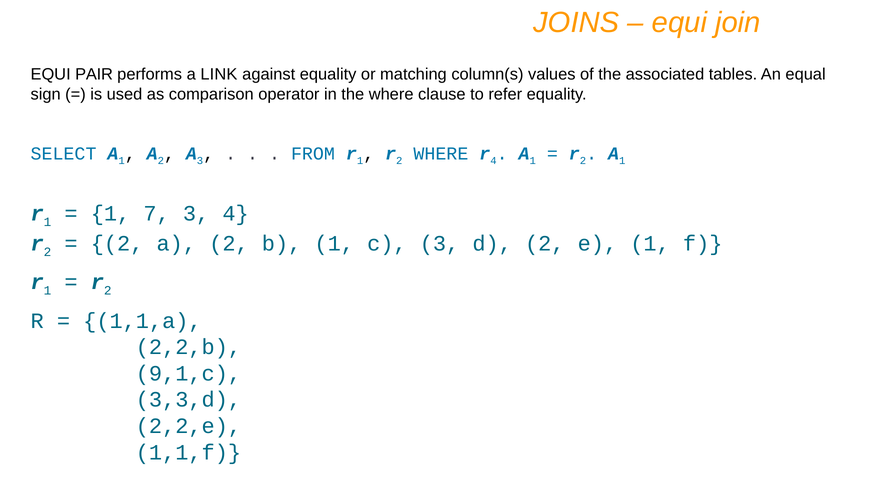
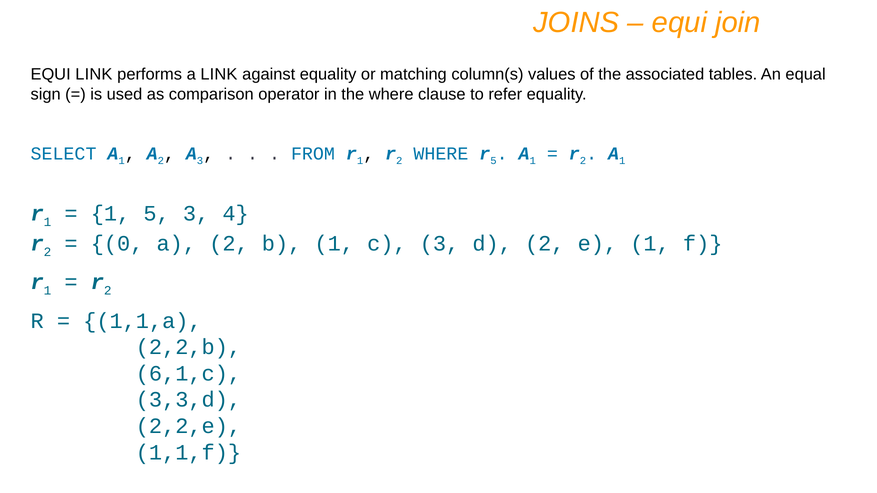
EQUI PAIR: PAIR -> LINK (94, 75)
r 4: 4 -> 5 (493, 161)
1 7: 7 -> 5 (157, 214)
2: 2 -> 0 (117, 244)
9,1,c: 9,1,c -> 6,1,c (188, 374)
